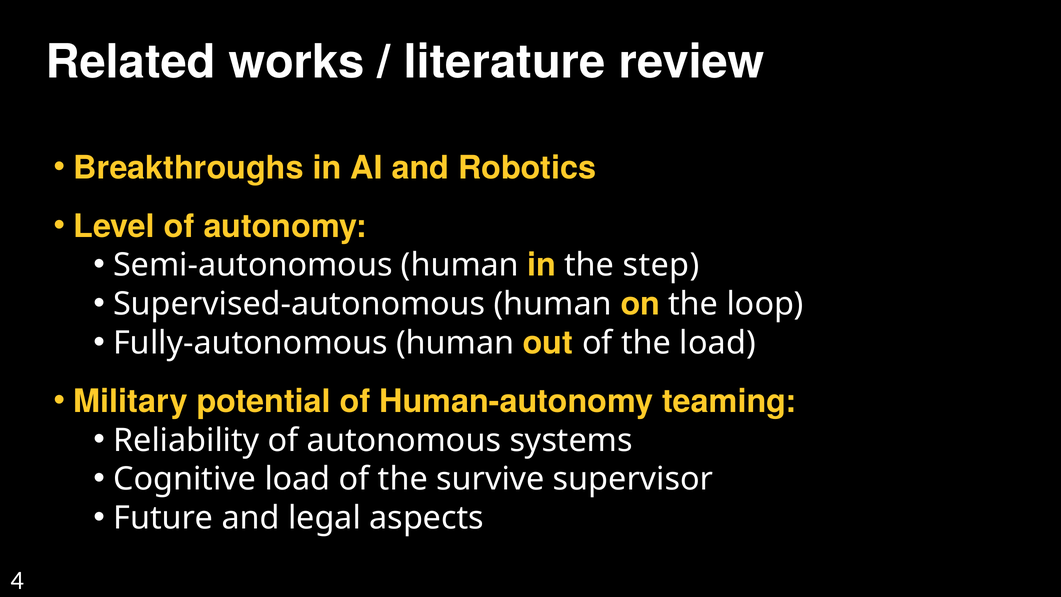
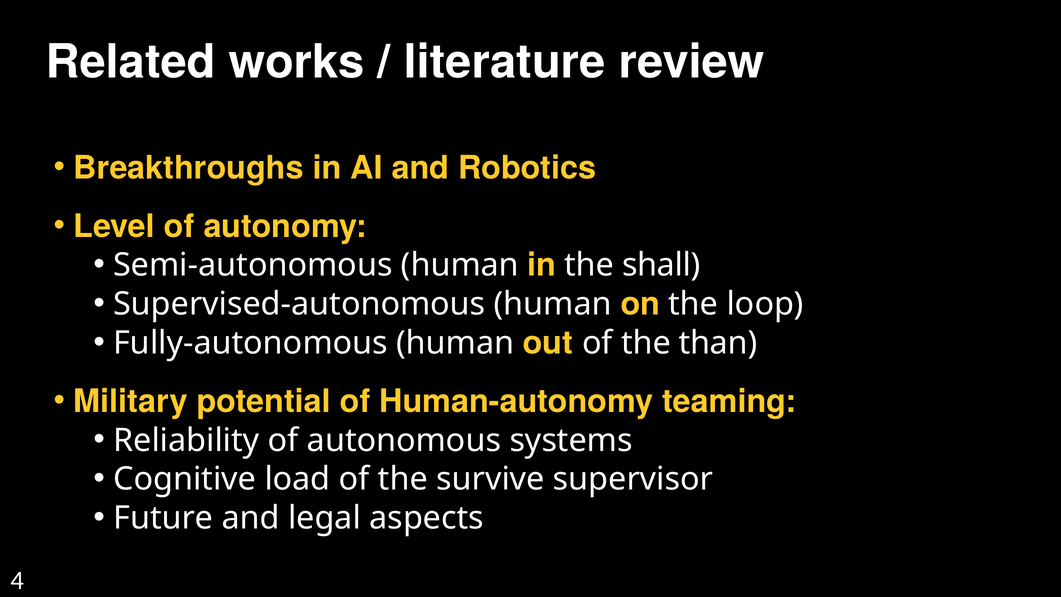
step: step -> shall (661, 265)
the load: load -> than (718, 343)
